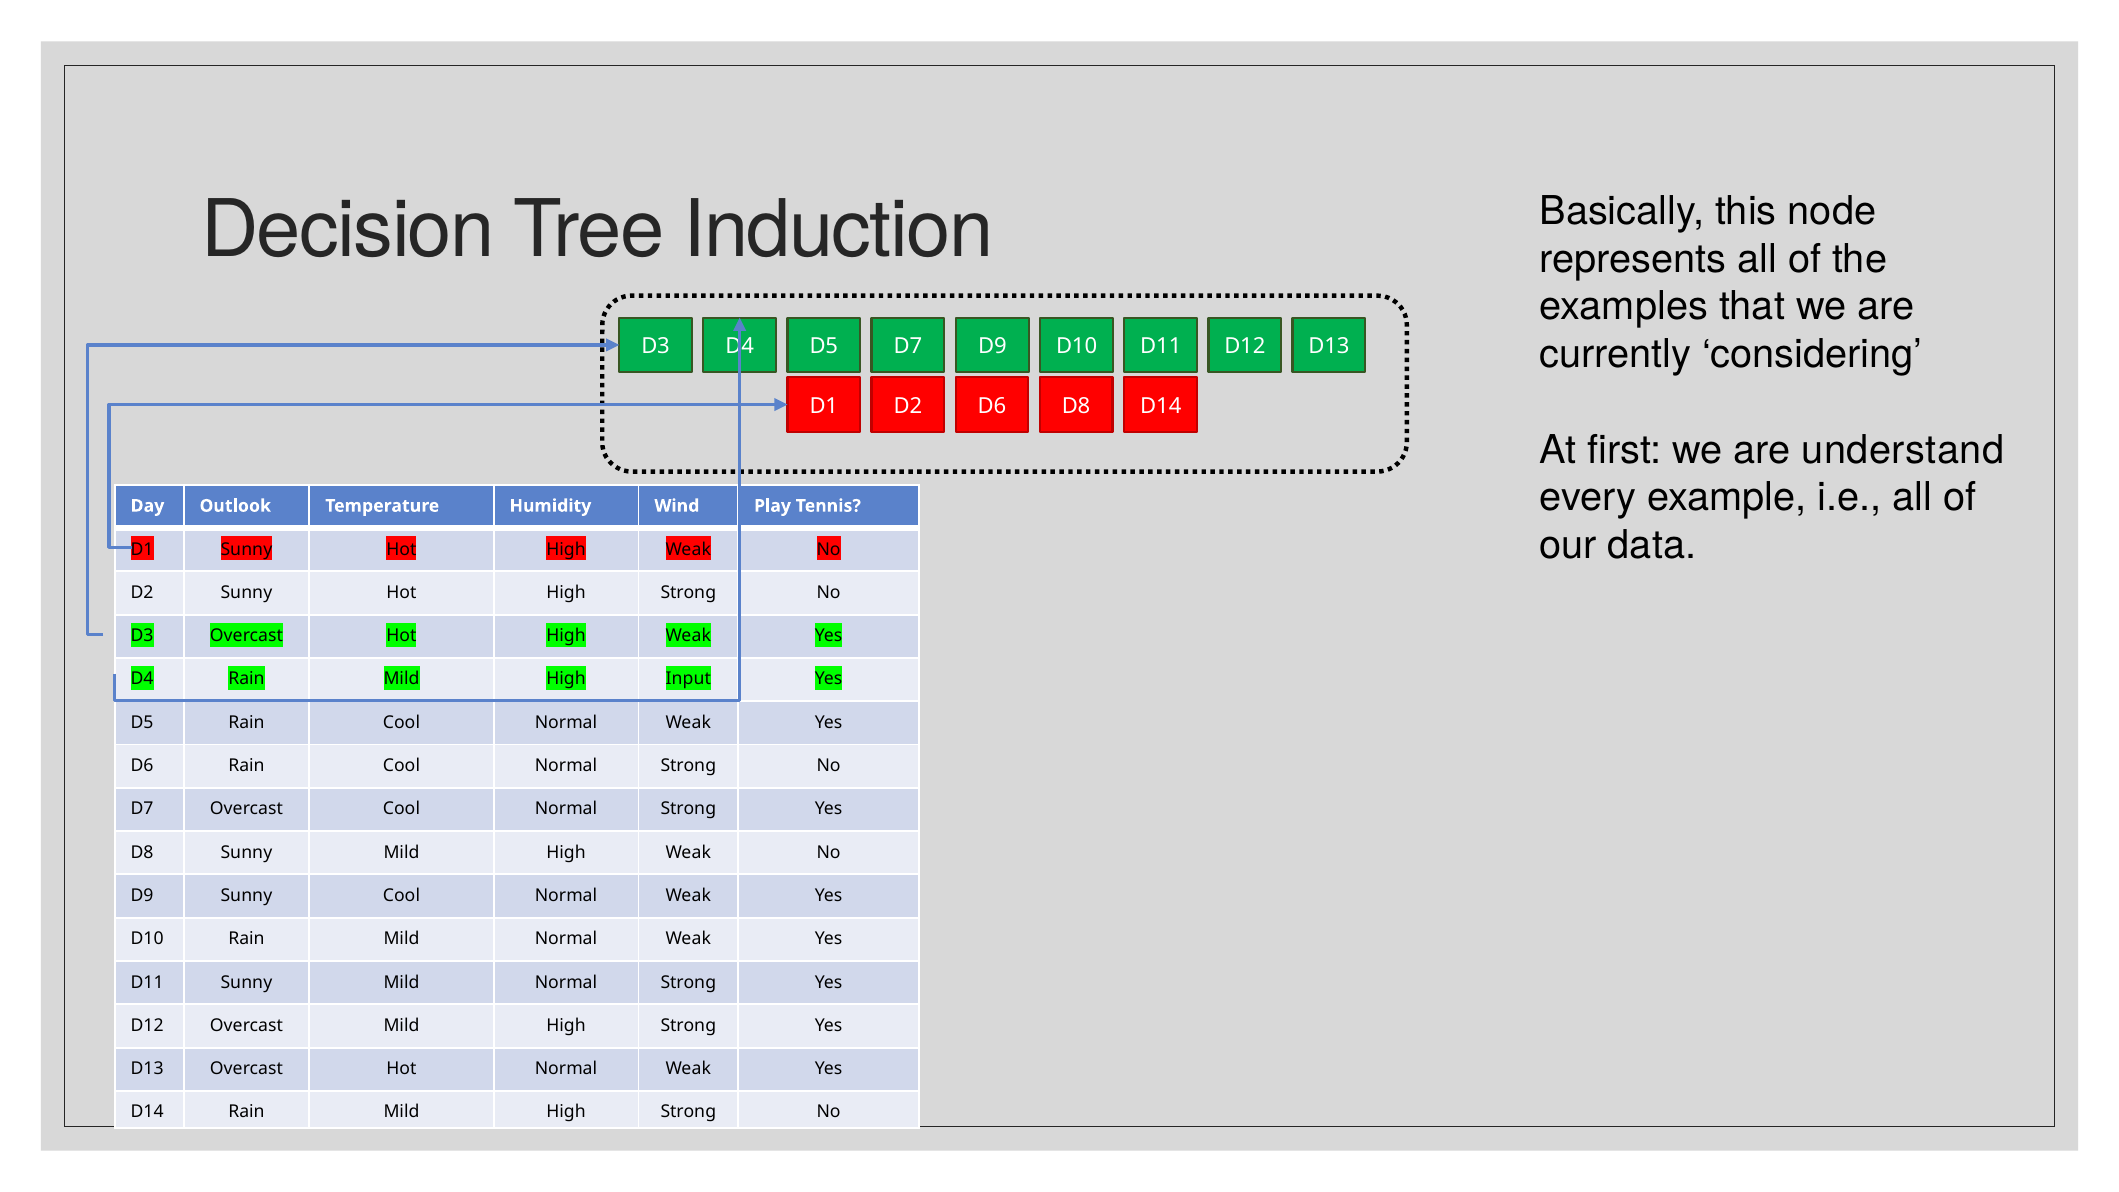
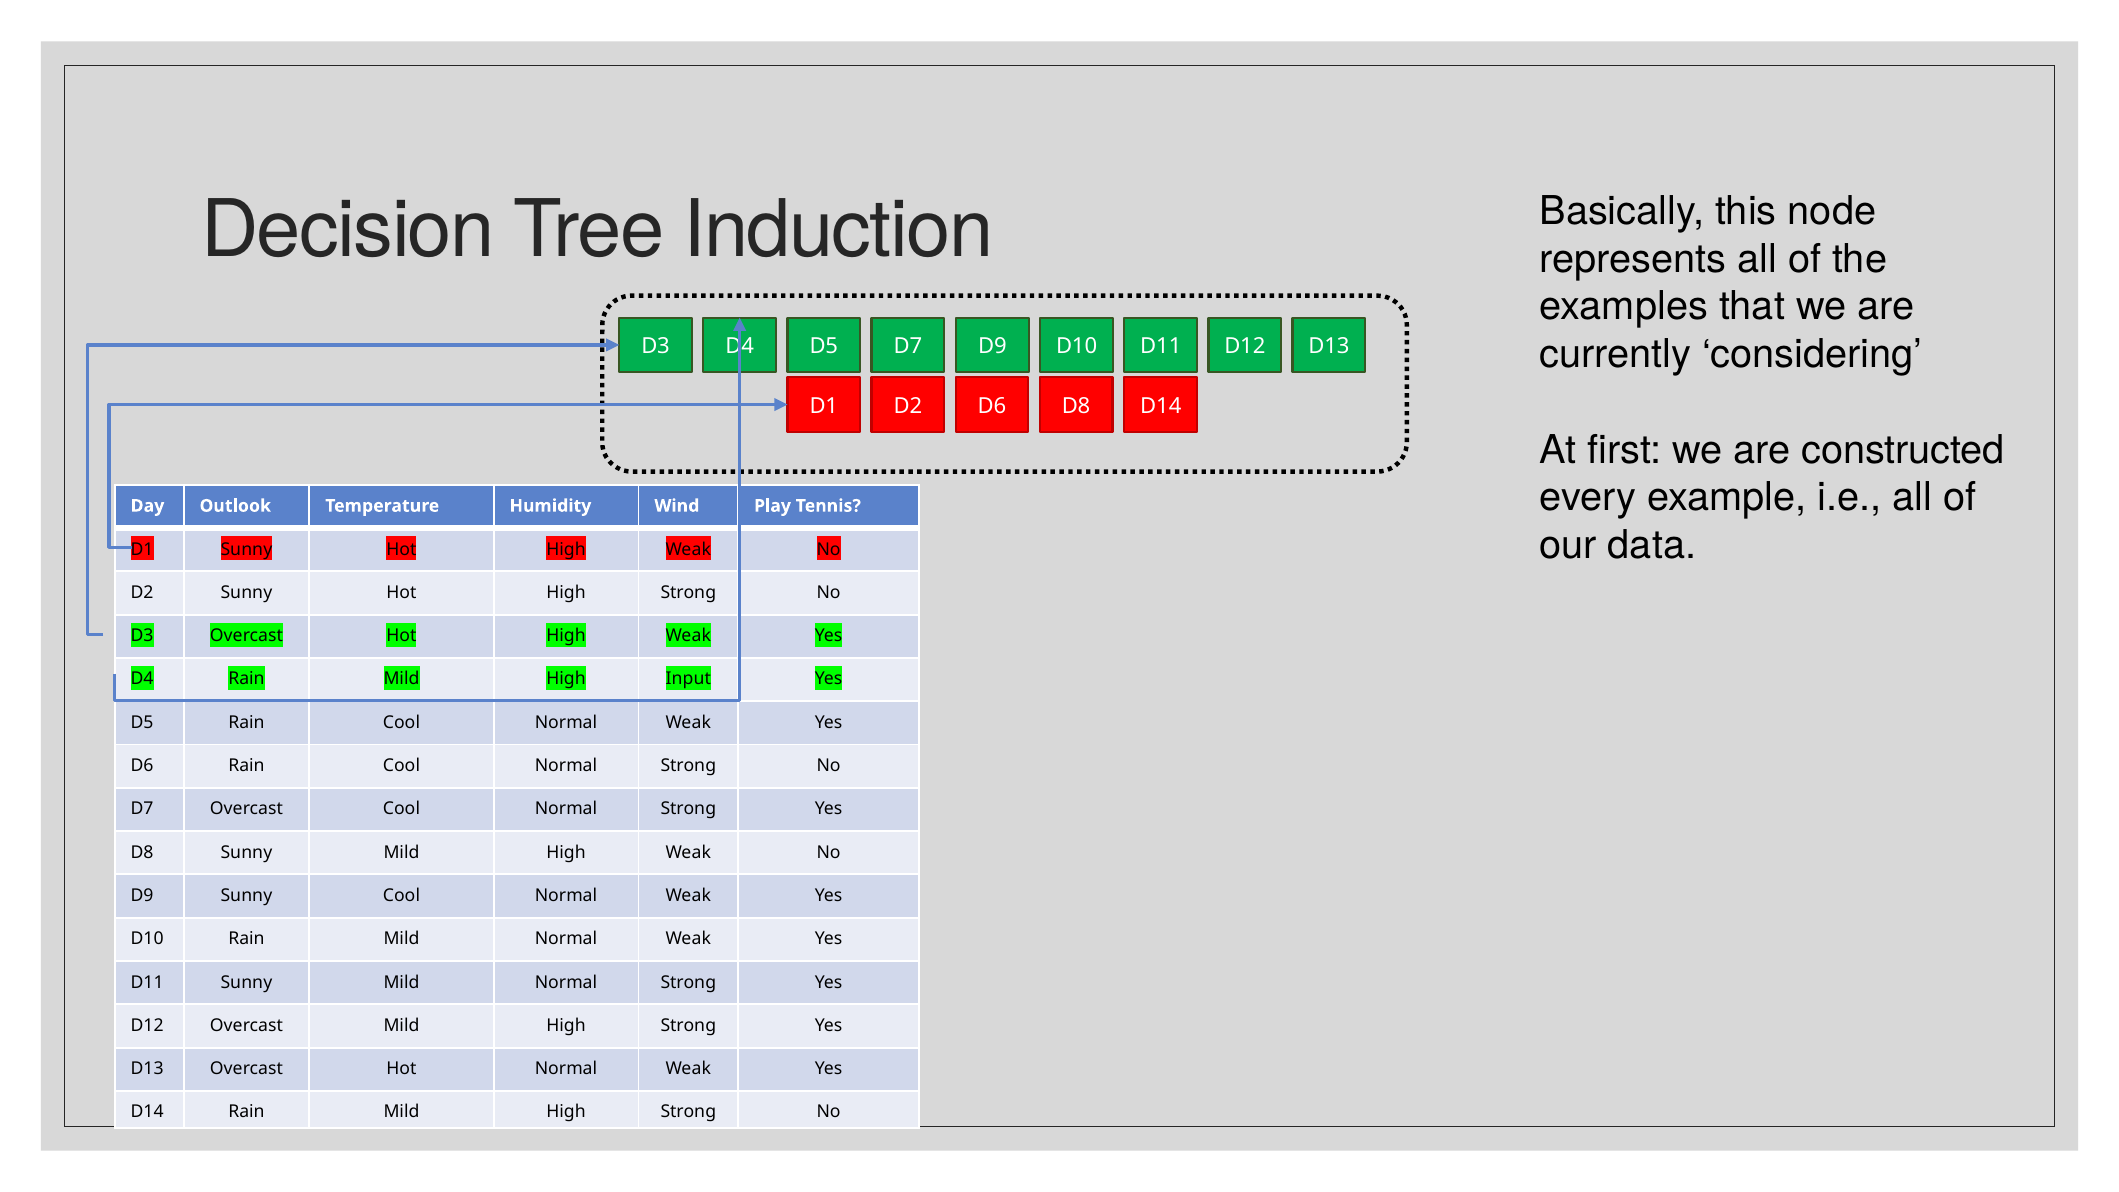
understand: understand -> constructed (1903, 450)
